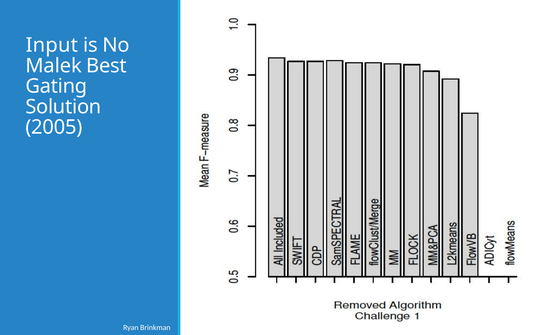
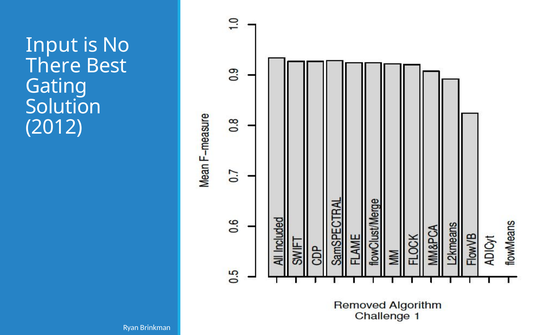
Malek: Malek -> There (53, 66)
2005: 2005 -> 2012 (54, 127)
